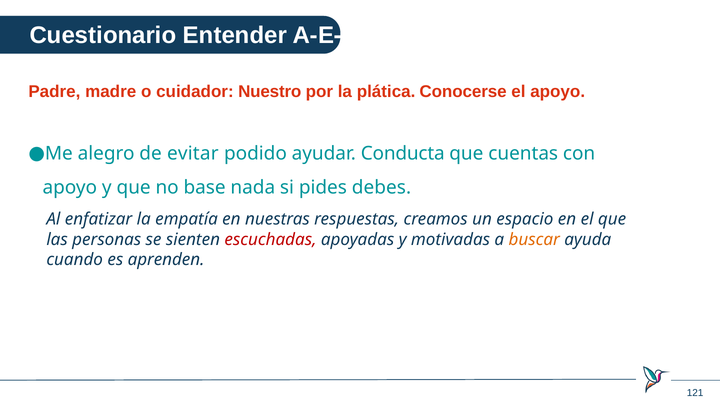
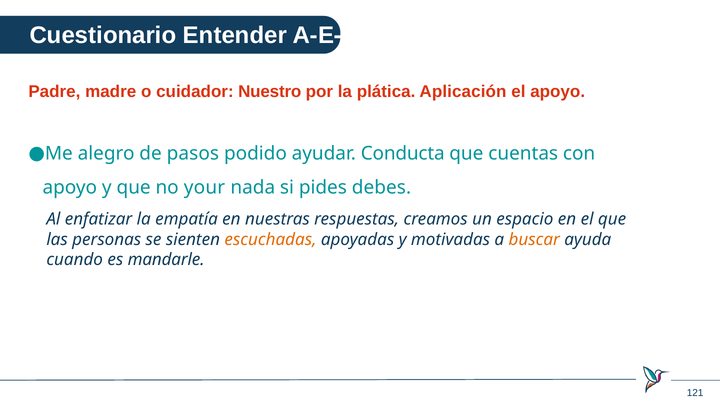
Conocerse: Conocerse -> Aplicación (463, 92)
evitar: evitar -> pasos (193, 153)
base: base -> your (204, 188)
escuchadas colour: red -> orange (270, 239)
aprenden: aprenden -> mandarle (166, 260)
